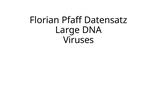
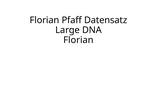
Viruses: Viruses -> Florian (78, 40)
